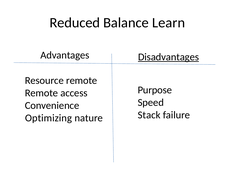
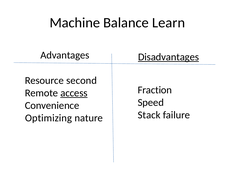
Reduced: Reduced -> Machine (75, 23)
Resource remote: remote -> second (82, 81)
Purpose: Purpose -> Fraction (155, 90)
access underline: none -> present (74, 93)
